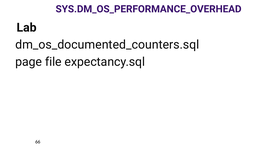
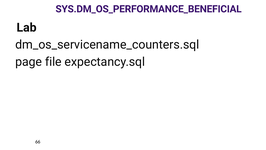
SYS.DM_OS_PERFORMANCE_OVERHEAD: SYS.DM_OS_PERFORMANCE_OVERHEAD -> SYS.DM_OS_PERFORMANCE_BENEFICIAL (149, 9)
dm_os_documented_counters.sql: dm_os_documented_counters.sql -> dm_os_servicename_counters.sql (107, 45)
